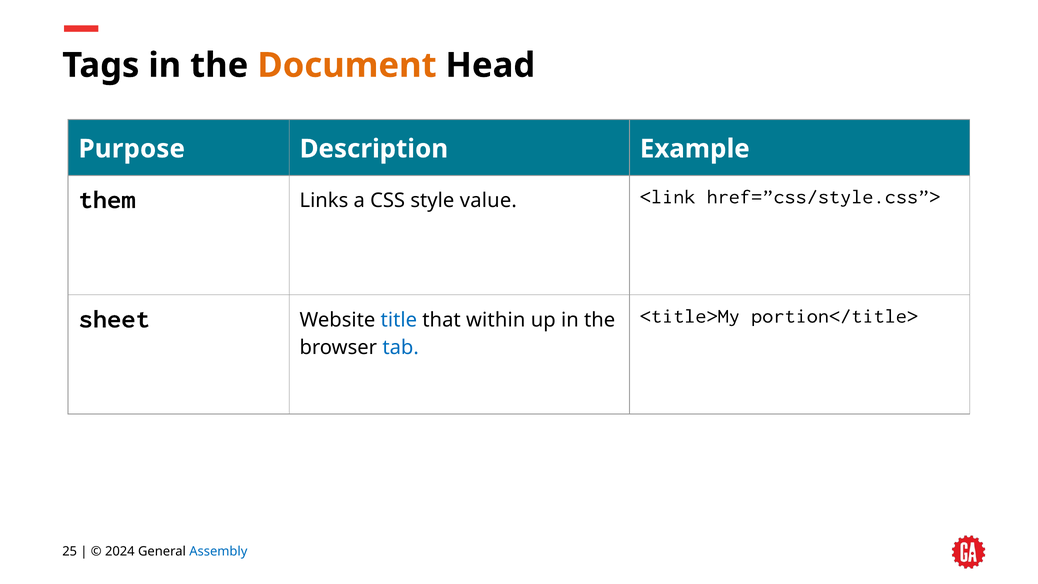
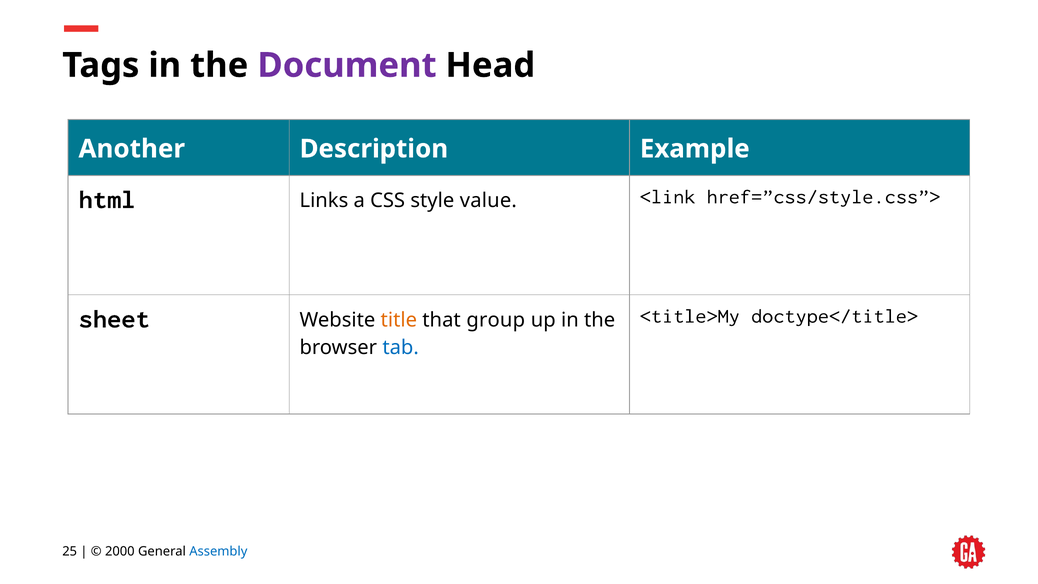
Document colour: orange -> purple (347, 65)
Purpose: Purpose -> Another (132, 149)
them: them -> html (107, 199)
portion</title>: portion</title> -> doctype</title> (835, 316)
title colour: blue -> orange (399, 320)
within: within -> group (496, 320)
2024: 2024 -> 2000 (120, 551)
